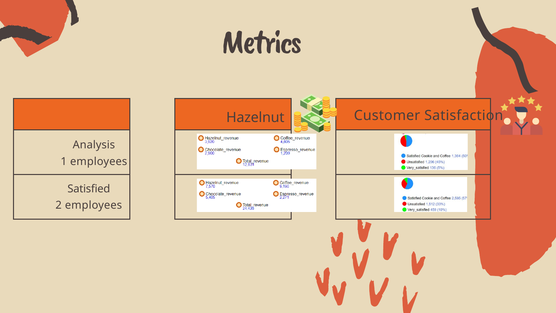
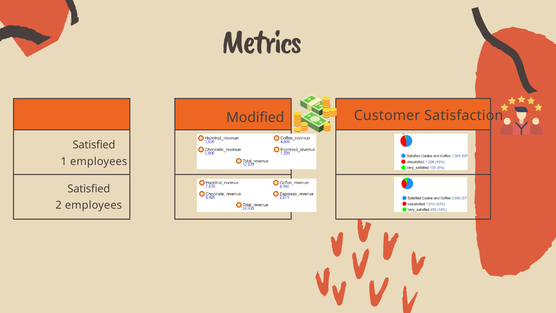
Hazelnut: Hazelnut -> Modified (255, 117)
Analysis: Analysis -> Satisfied (94, 145)
